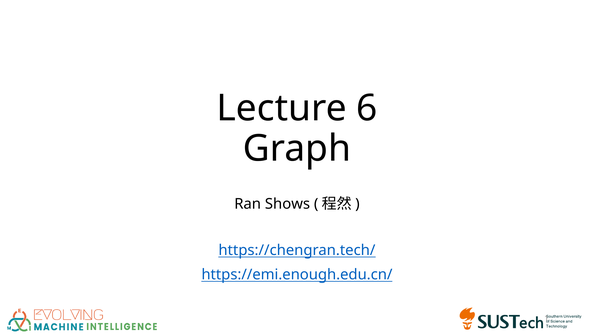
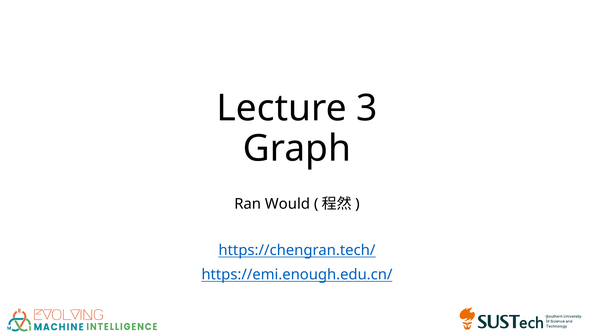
6: 6 -> 3 (367, 108)
Shows: Shows -> Would (287, 204)
